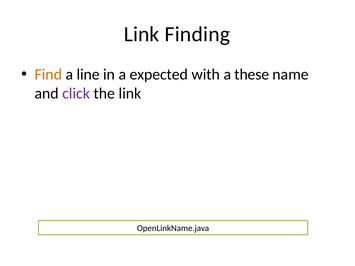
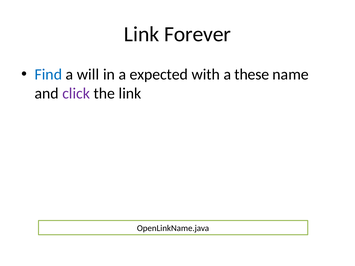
Finding: Finding -> Forever (198, 34)
Find colour: orange -> blue (48, 74)
line: line -> will (88, 74)
